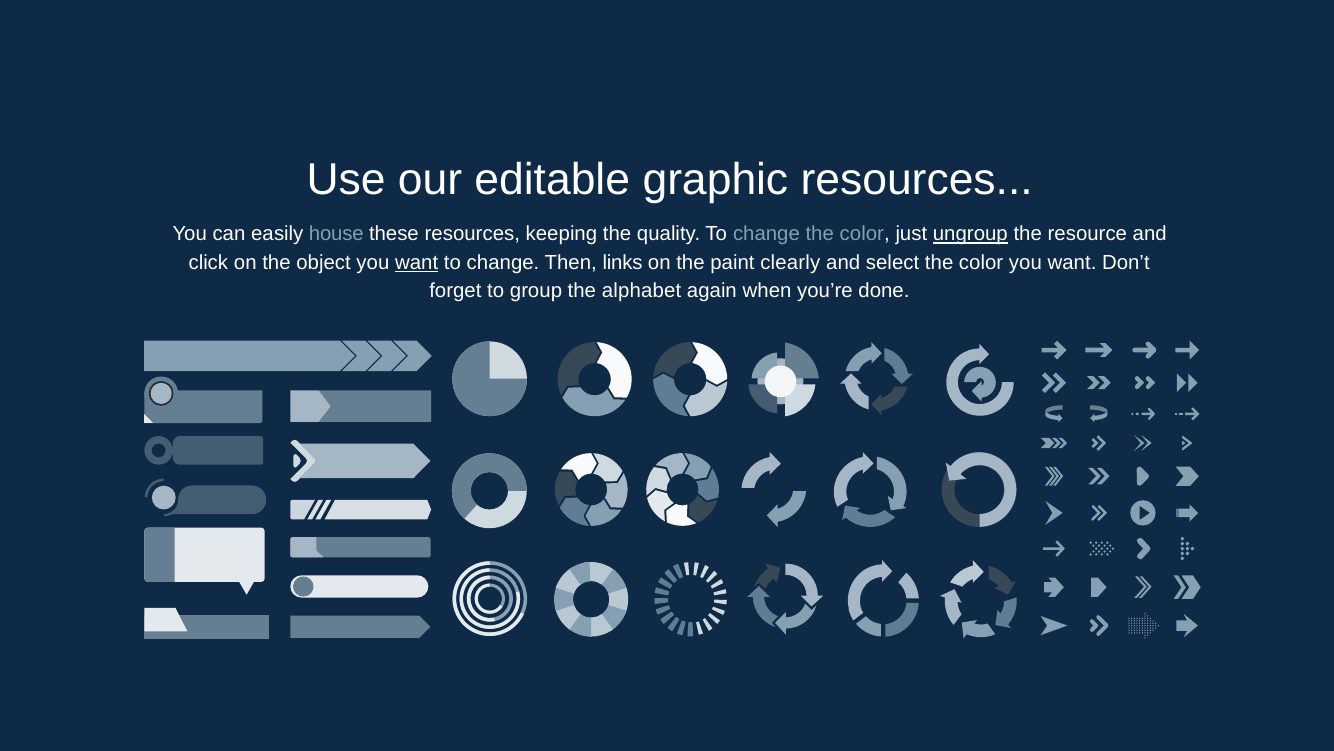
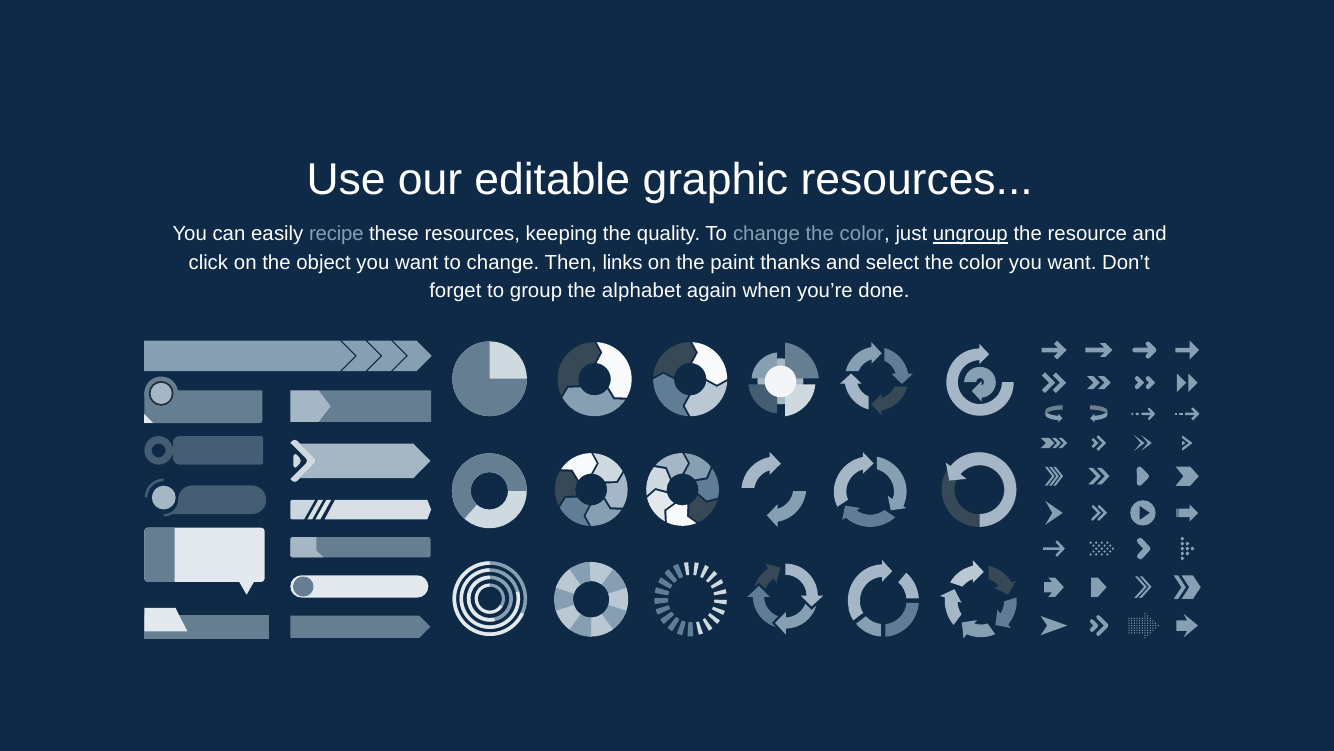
house: house -> recipe (336, 234)
want underline: present -> none (417, 262)
clearly: clearly -> thanks (790, 262)
